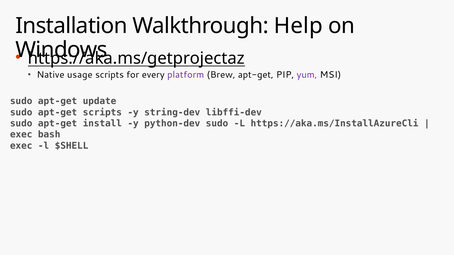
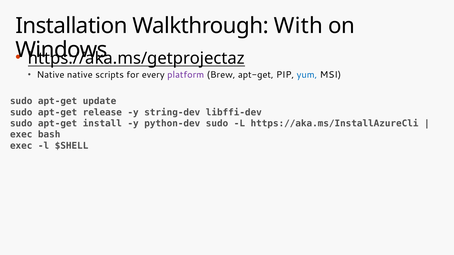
Help: Help -> With (298, 26)
Native usage: usage -> native (80, 75)
yum colour: purple -> blue (307, 75)
apt-get scripts: scripts -> release (102, 112)
